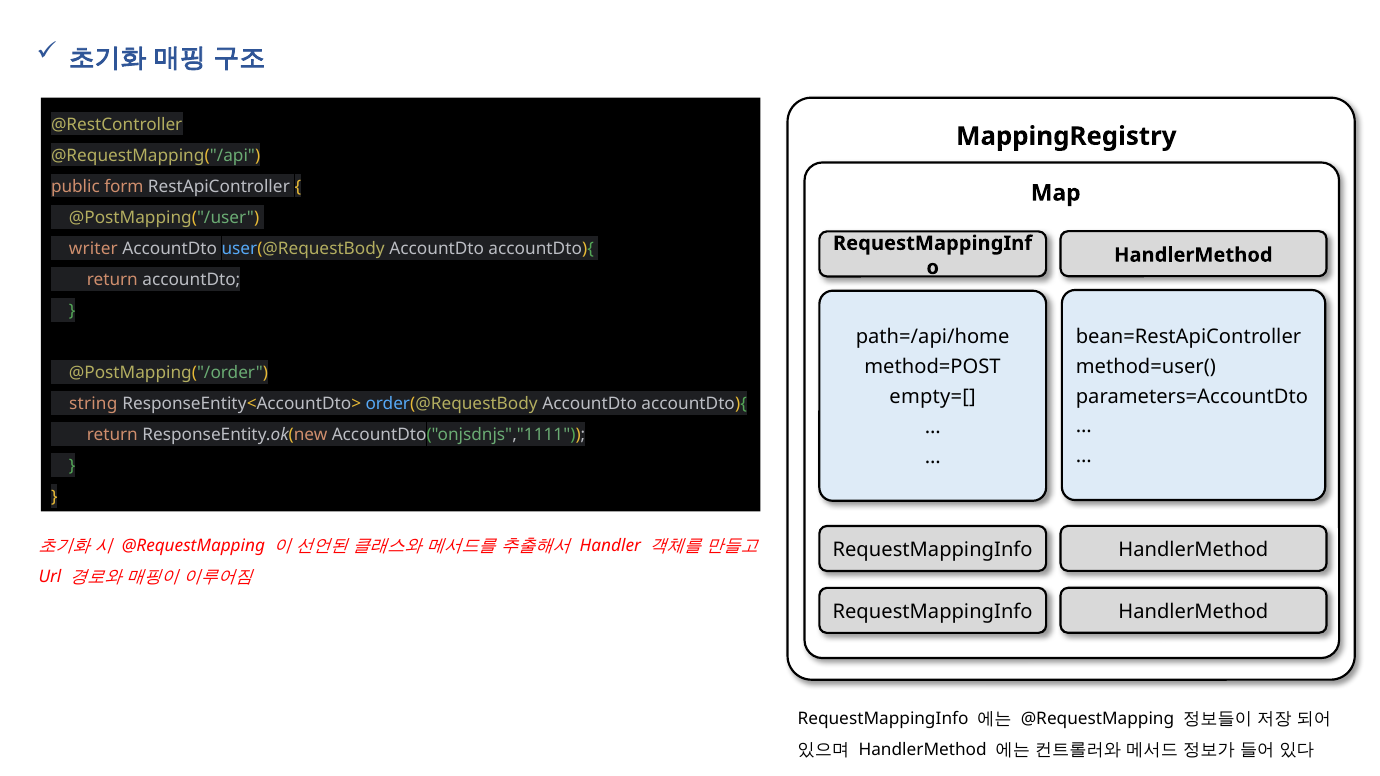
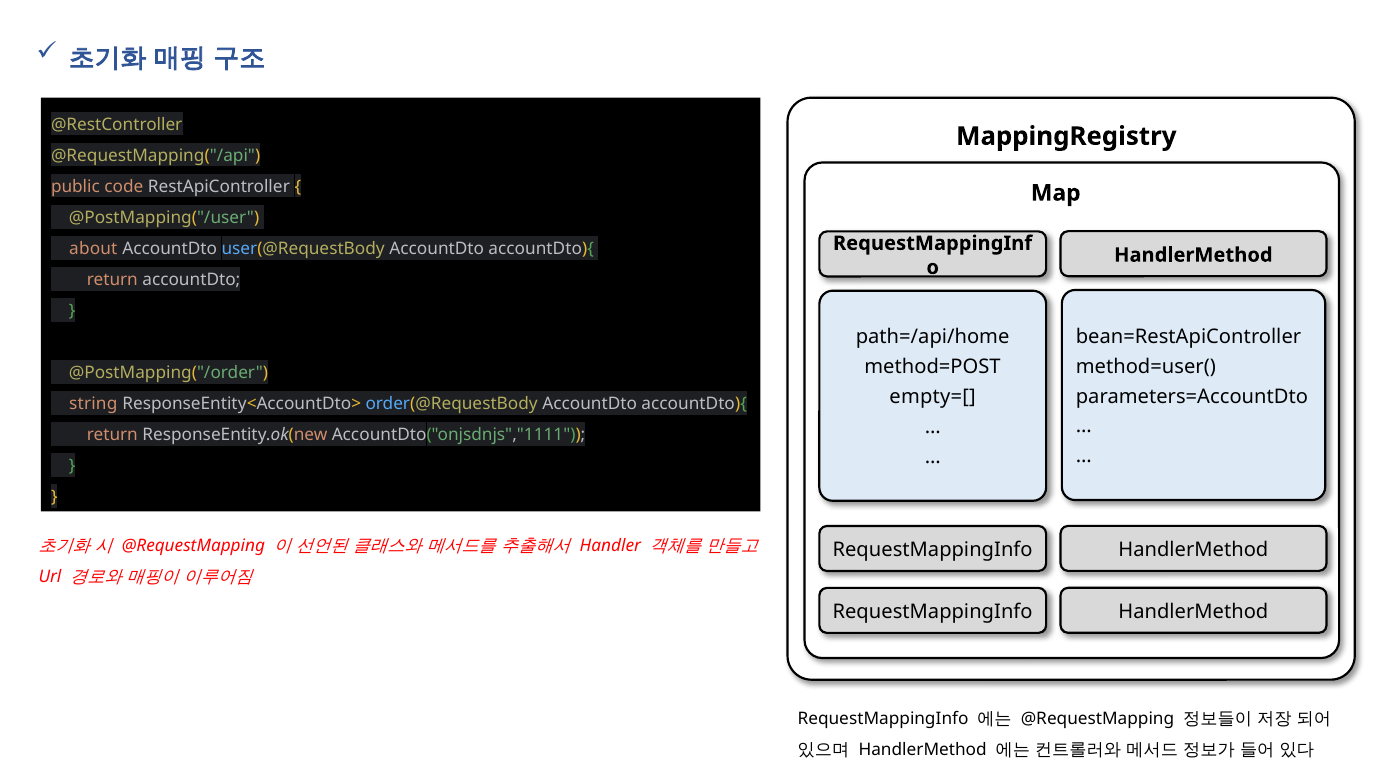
form: form -> code (124, 187)
writer: writer -> about (93, 249)
